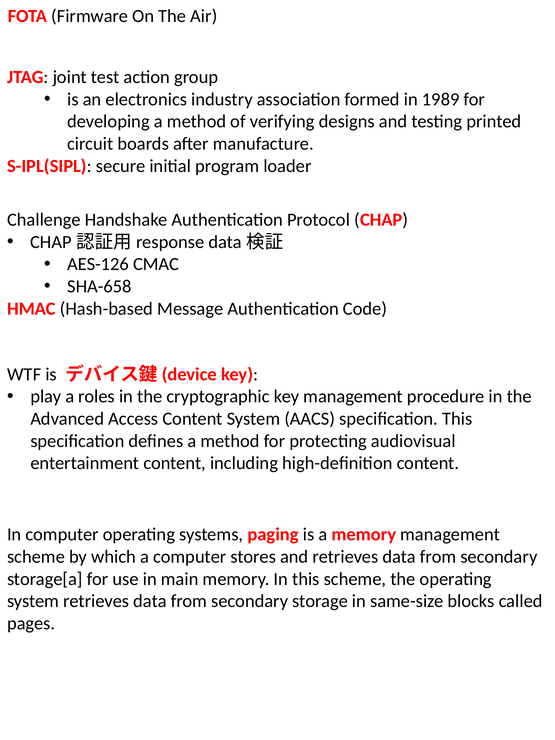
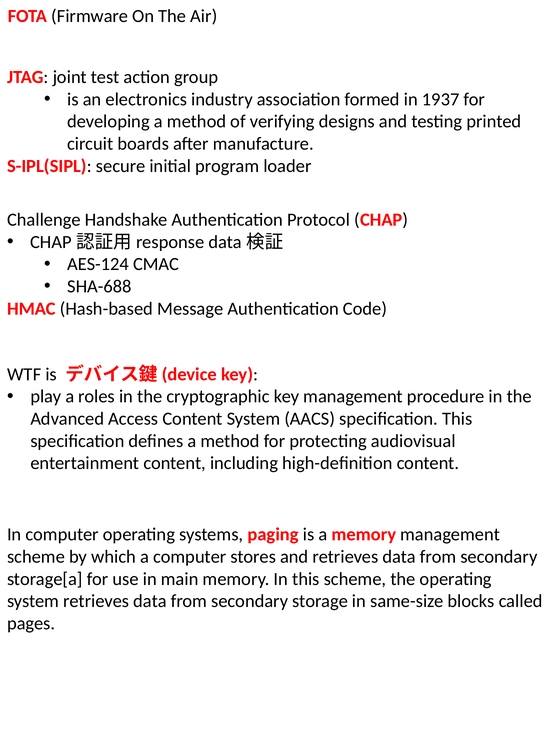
1989: 1989 -> 1937 (441, 99)
AES-126: AES-126 -> AES-124 (98, 264)
SHA-658: SHA-658 -> SHA-688 (99, 286)
